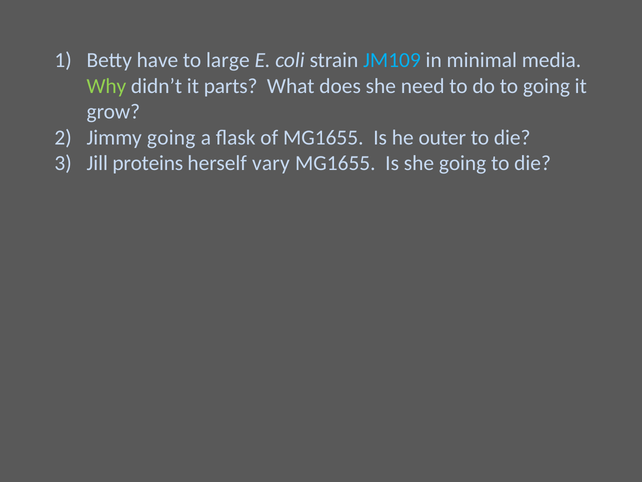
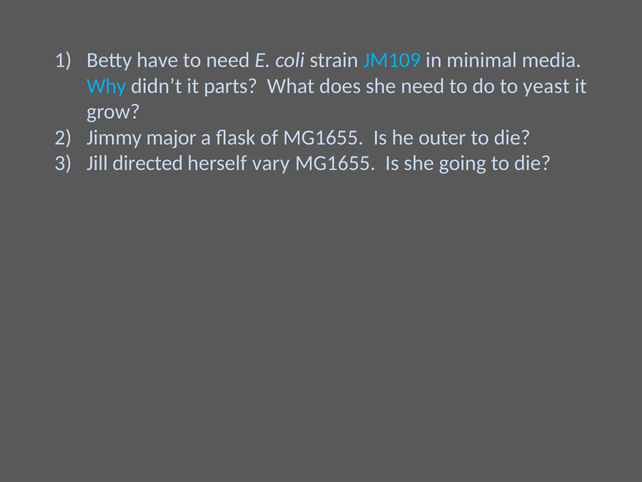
to large: large -> need (228, 60)
Why colour: light green -> light blue (106, 86)
to going: going -> yeast (546, 86)
Jimmy going: going -> major (171, 137)
proteins: proteins -> directed (148, 163)
